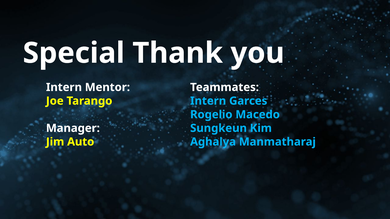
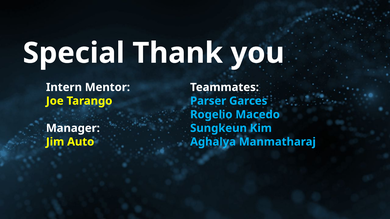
Intern: Intern -> Parser (208, 101)
